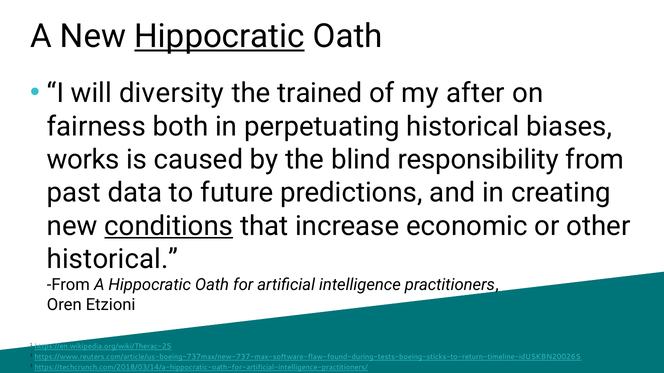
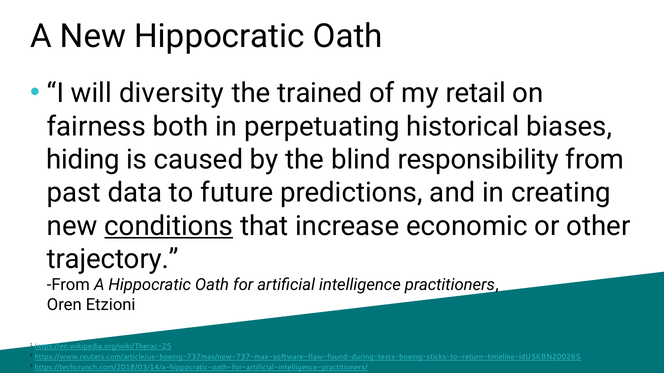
Hippocratic underline: present -> none (219, 36)
after: after -> retail (476, 93)
works: works -> hiding (83, 160)
historical: historical -> trajectory (113, 259)
